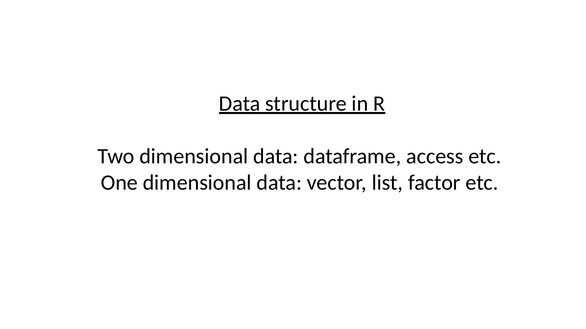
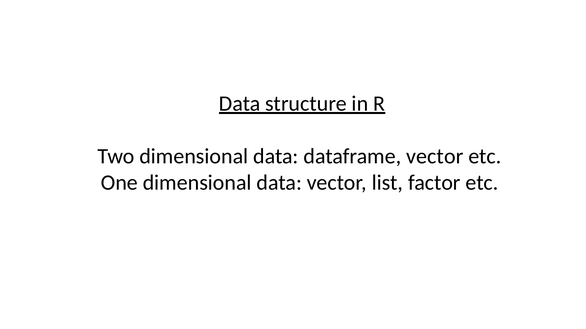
dataframe access: access -> vector (435, 157)
